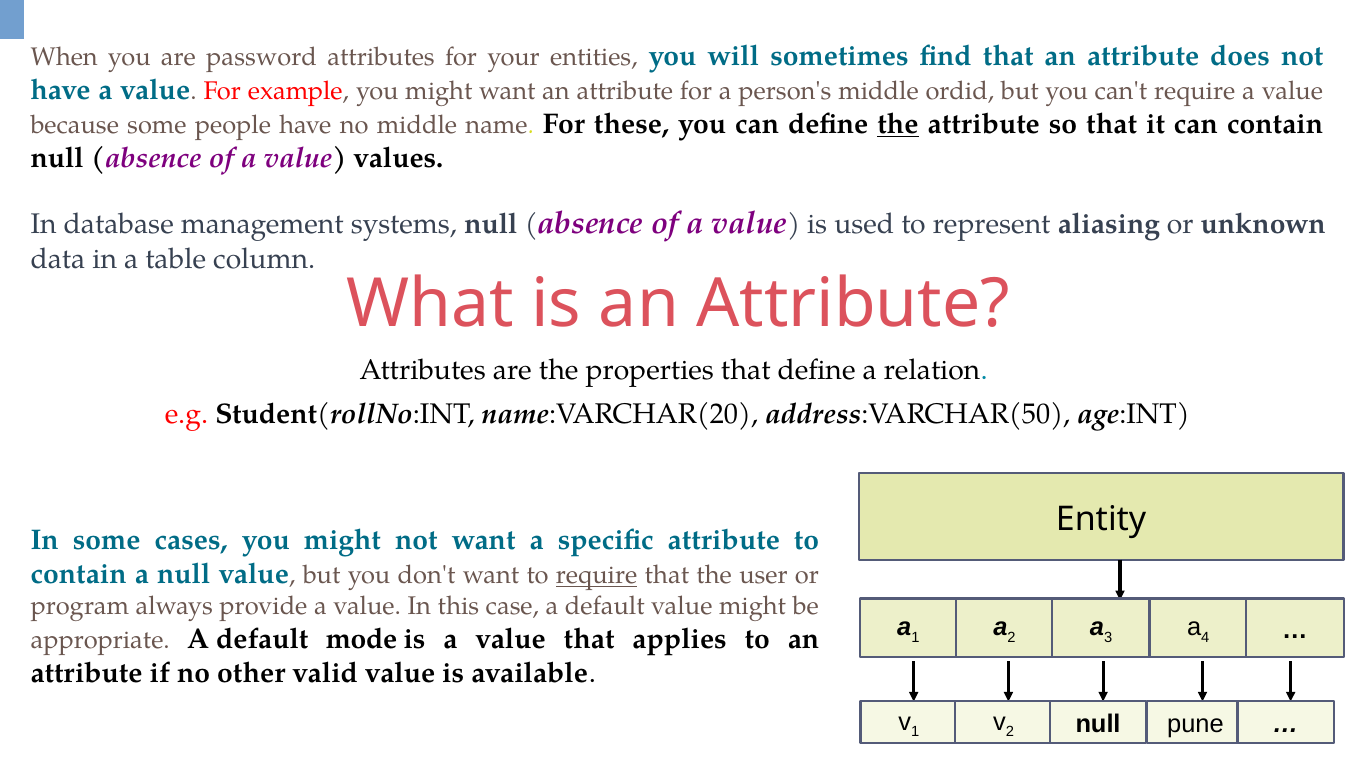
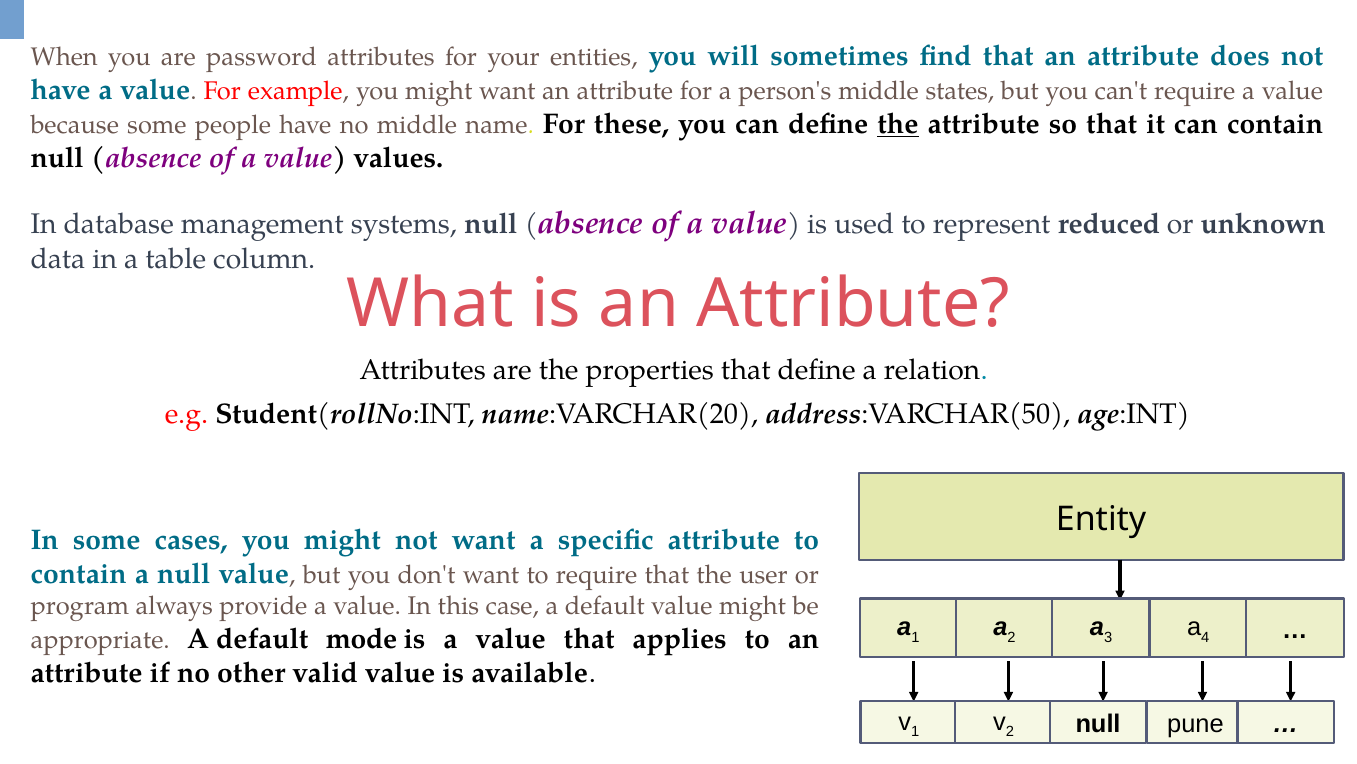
ordid: ordid -> states (960, 91)
aliasing: aliasing -> reduced (1109, 224)
require underline: present -> none (597, 575)
